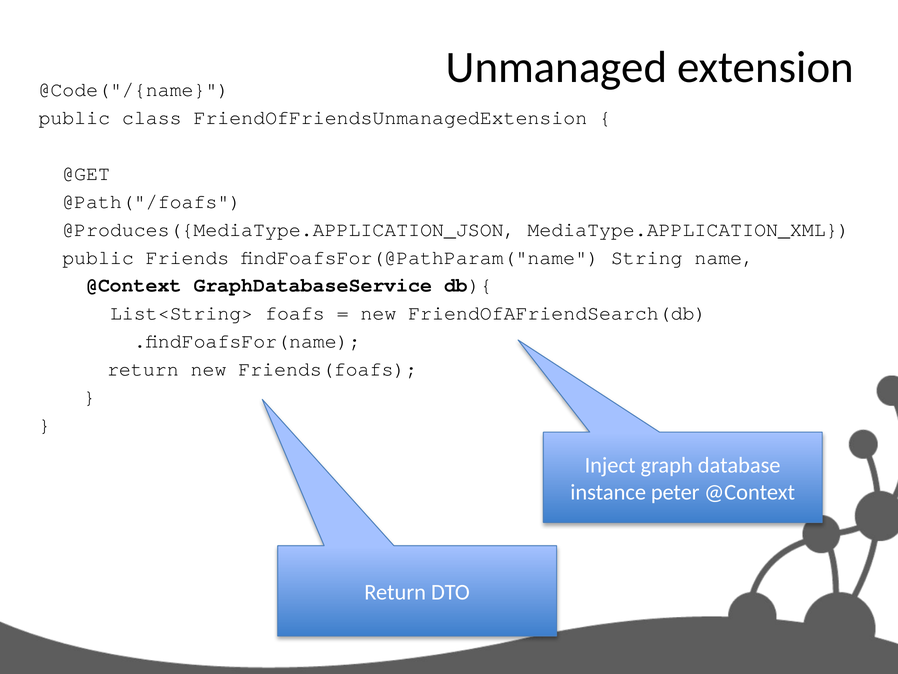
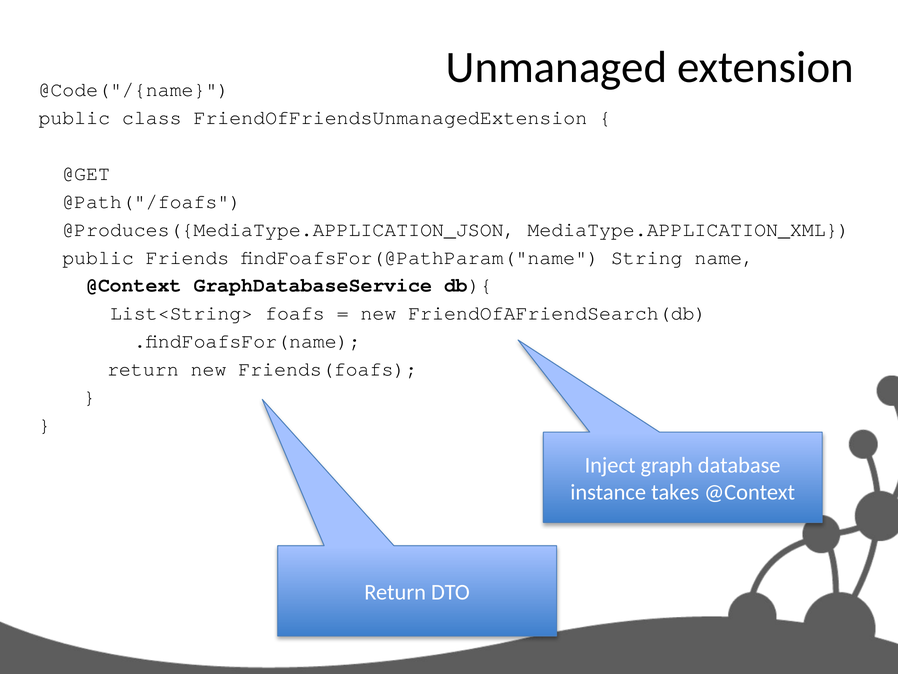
peter: peter -> takes (675, 492)
